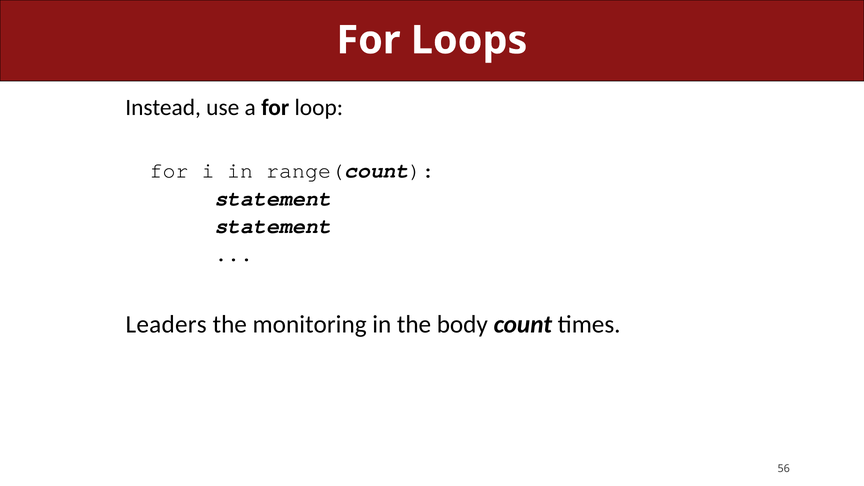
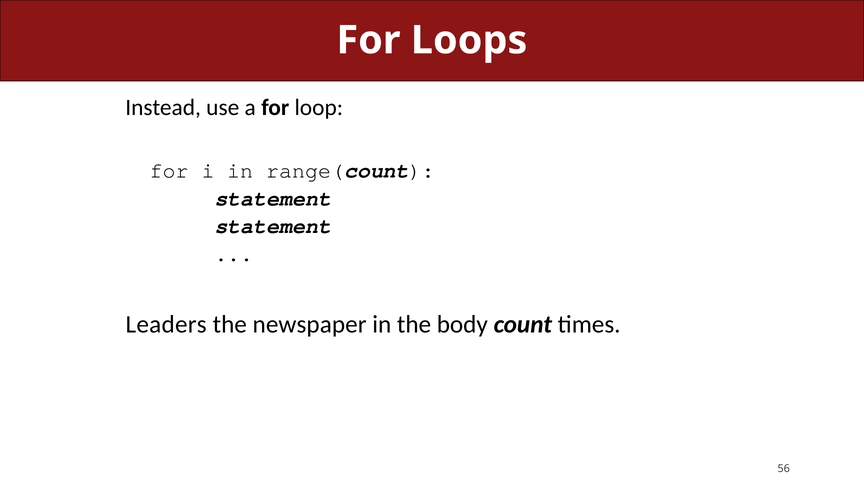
monitoring: monitoring -> newspaper (310, 324)
